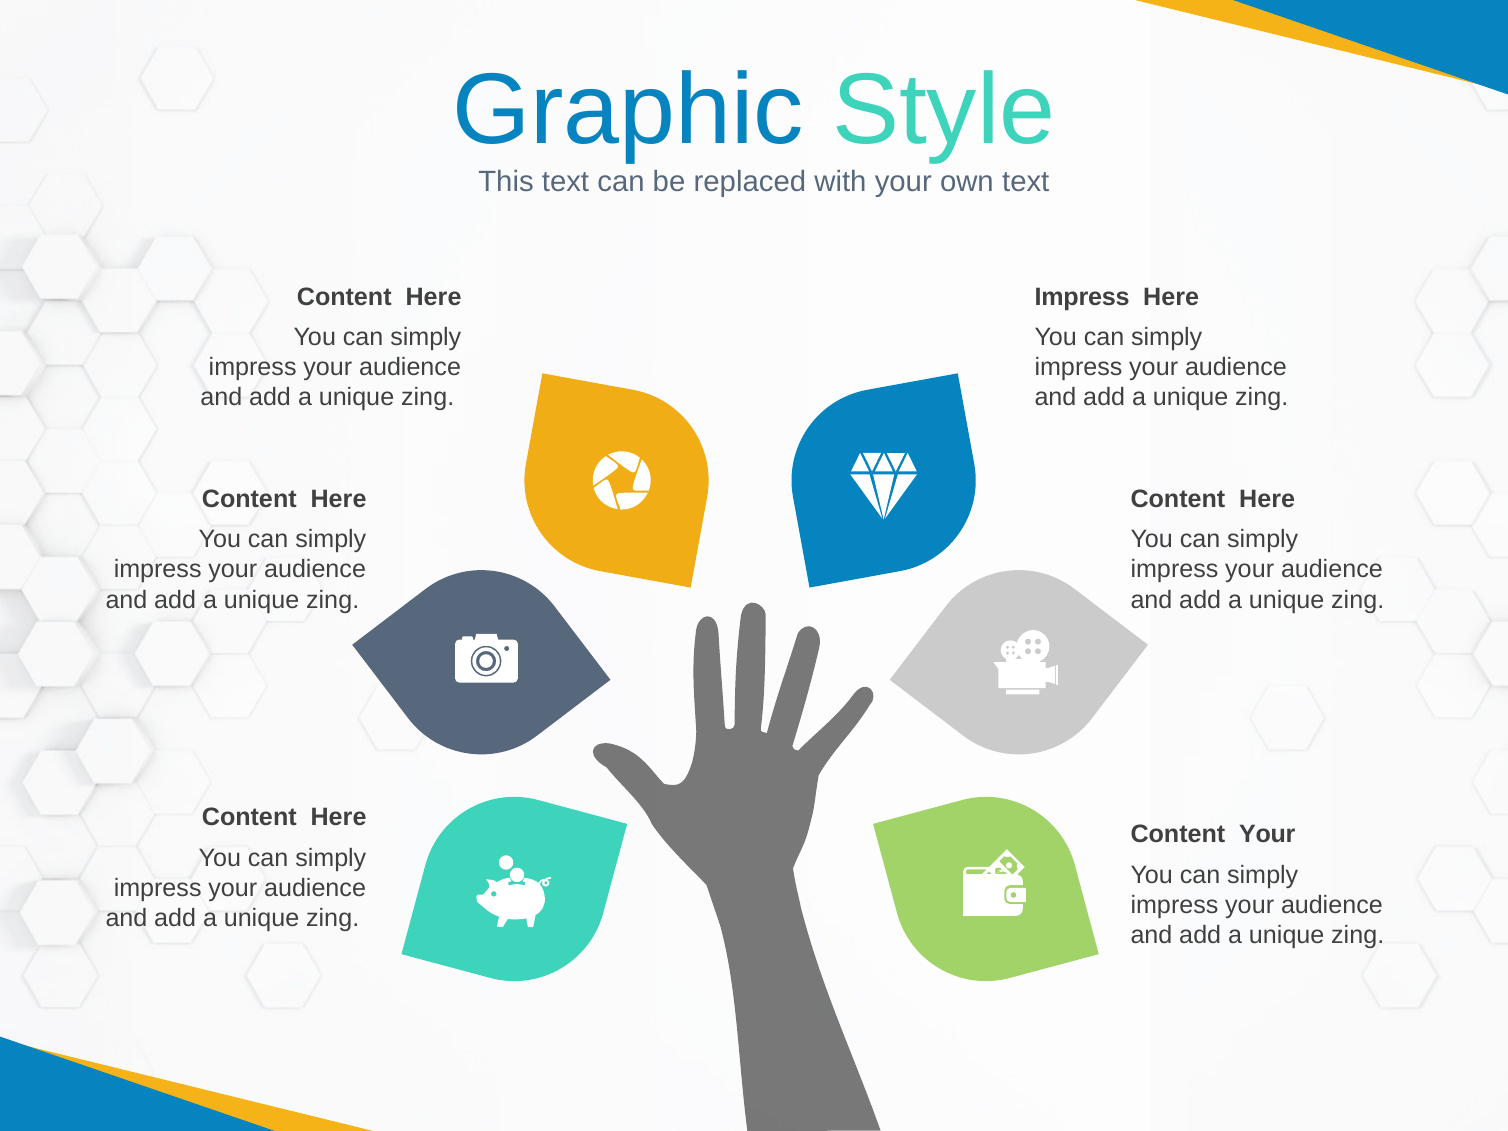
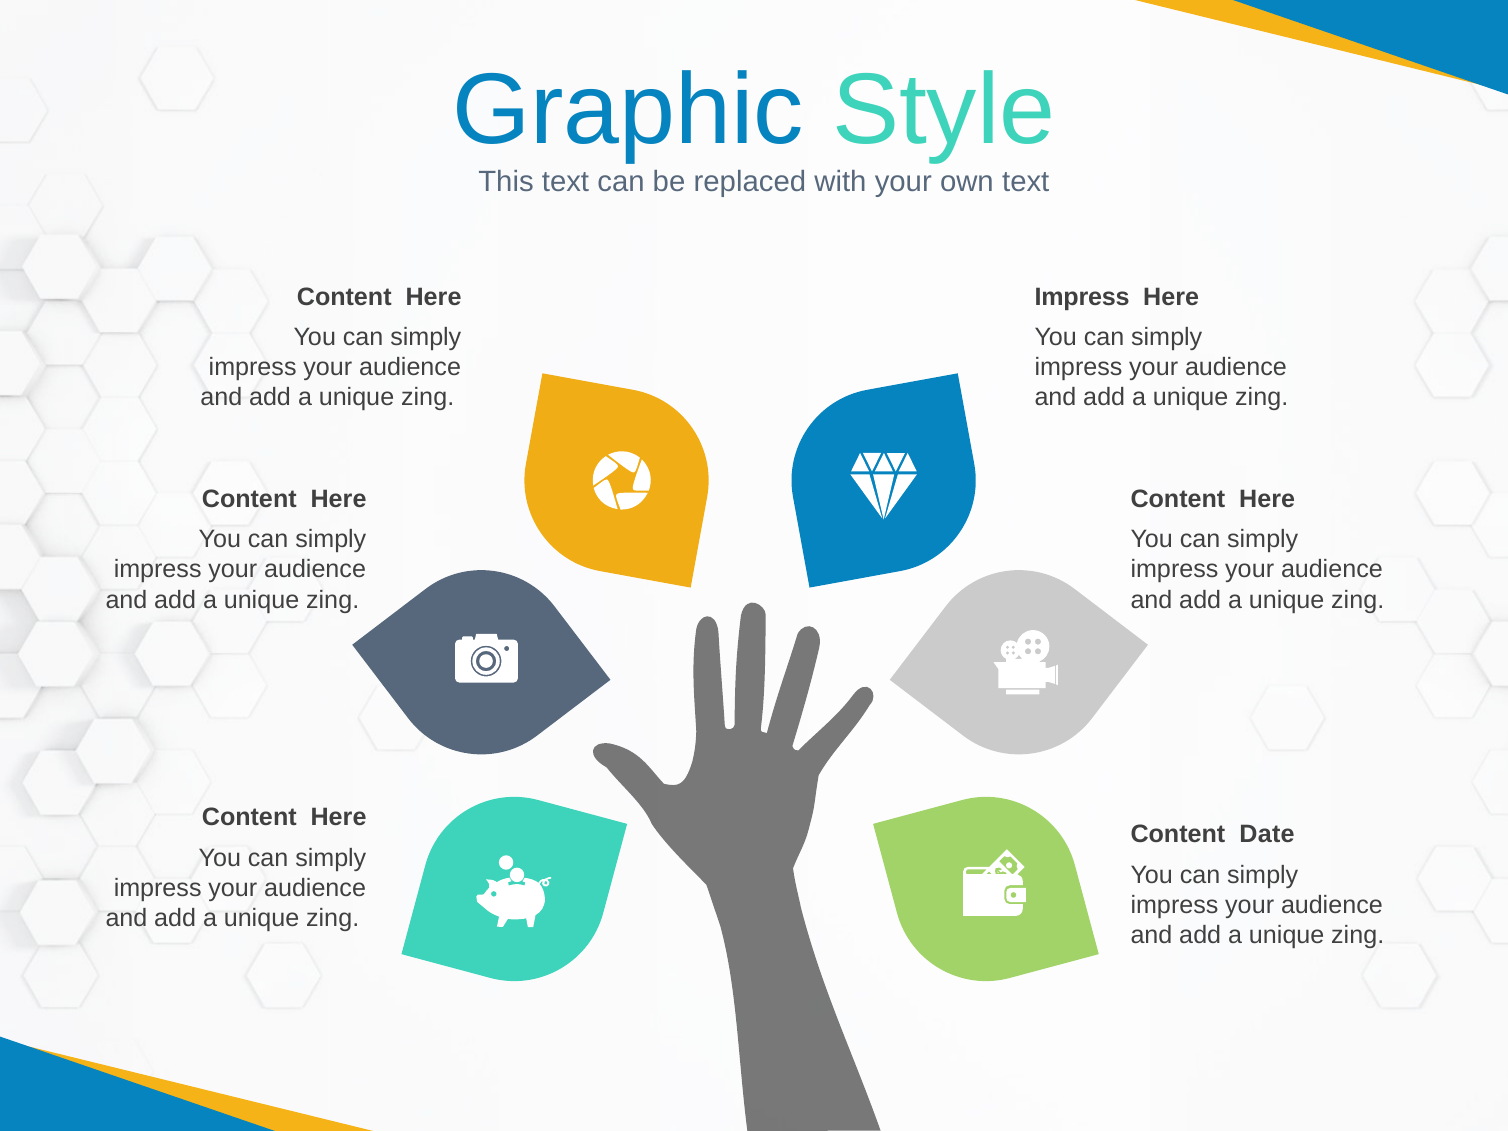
Content Your: Your -> Date (1267, 835)
